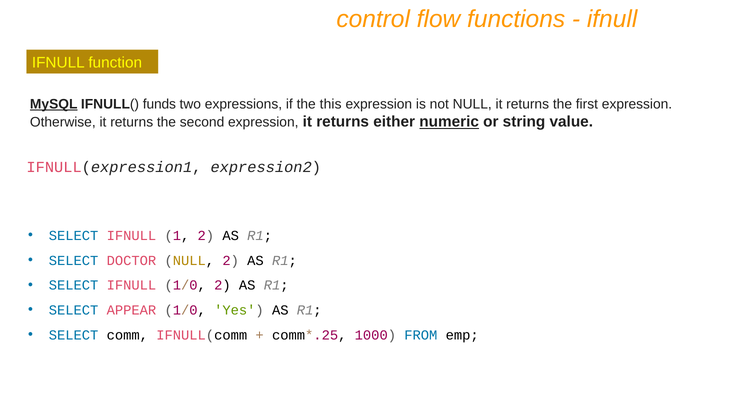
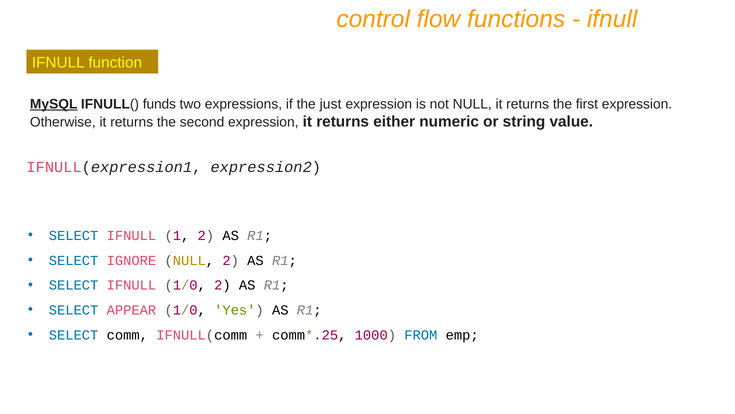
this: this -> just (331, 104)
numeric underline: present -> none (449, 122)
DOCTOR: DOCTOR -> IGNORE (131, 260)
